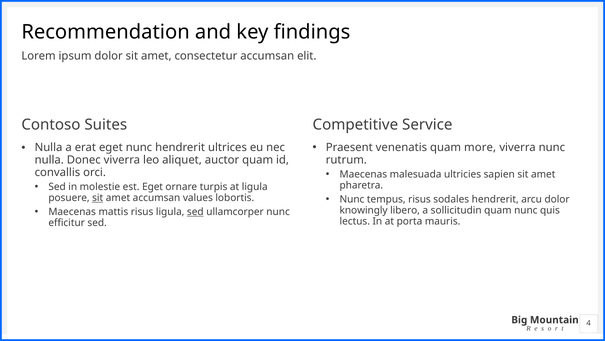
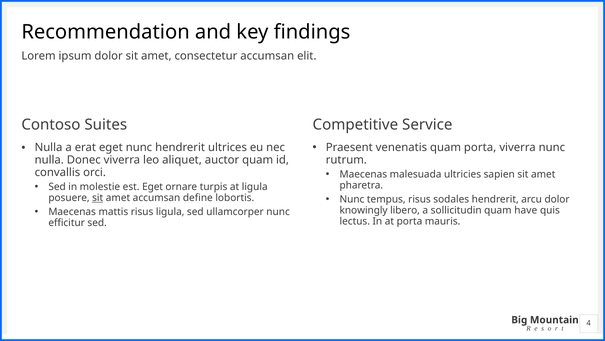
quam more: more -> porta (480, 147)
values: values -> define (198, 198)
sed underline: present -> none (195, 212)
quam nunc: nunc -> have (526, 210)
